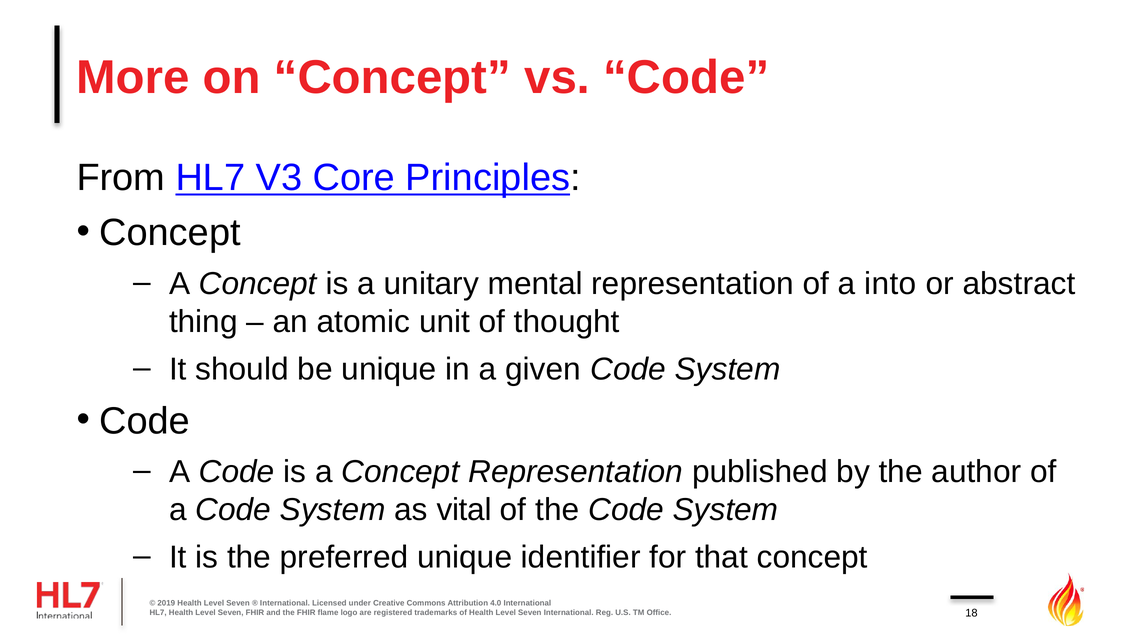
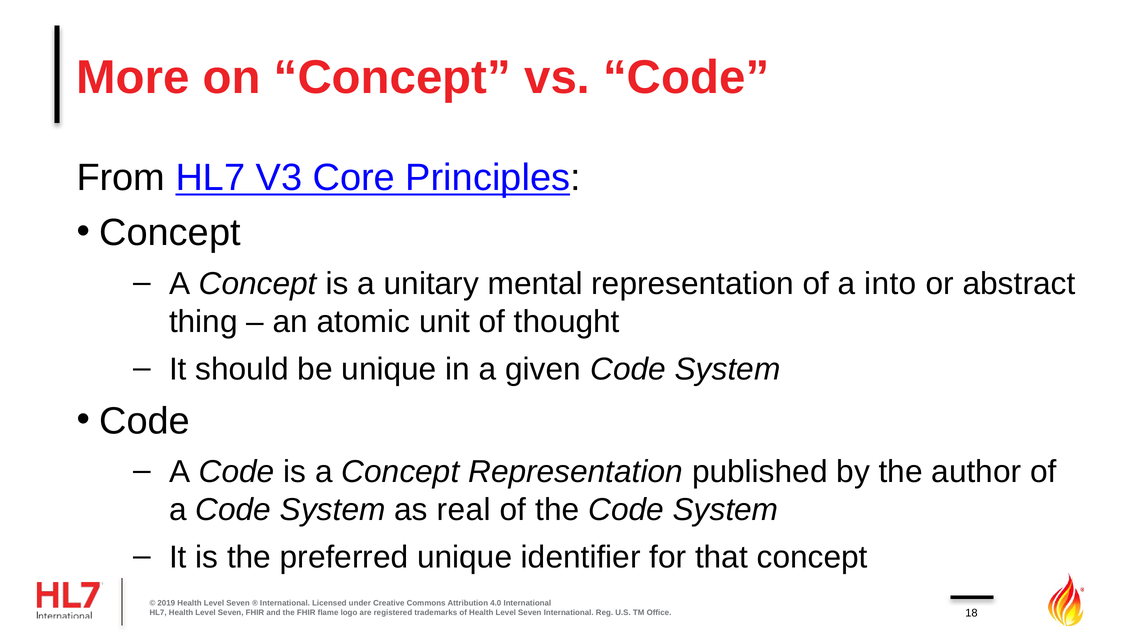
vital: vital -> real (464, 510)
